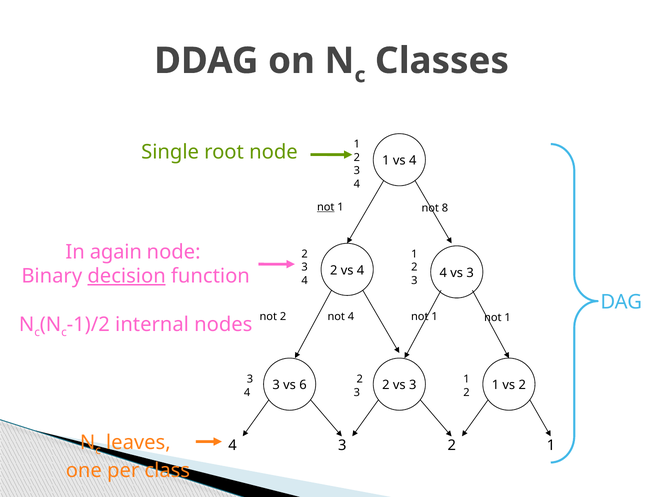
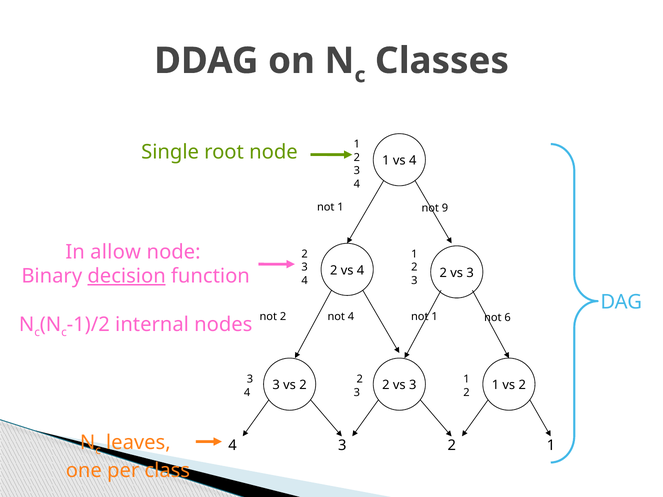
not underline: present -> none (326, 207)
8: 8 -> 9 (445, 208)
again: again -> allow (116, 252)
vs 4 4: 4 -> 2 (443, 273)
2 not 1: 1 -> 6 (508, 318)
3 vs 6: 6 -> 2 (303, 385)
